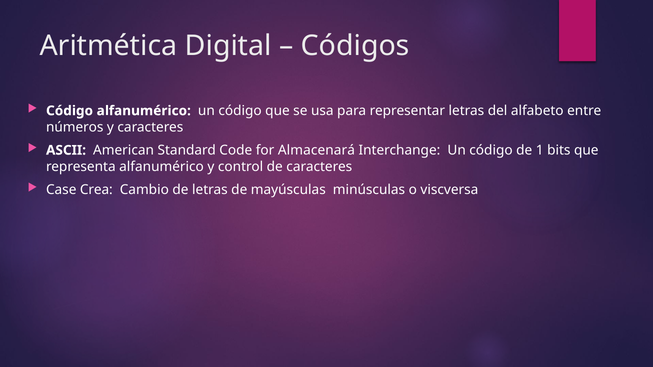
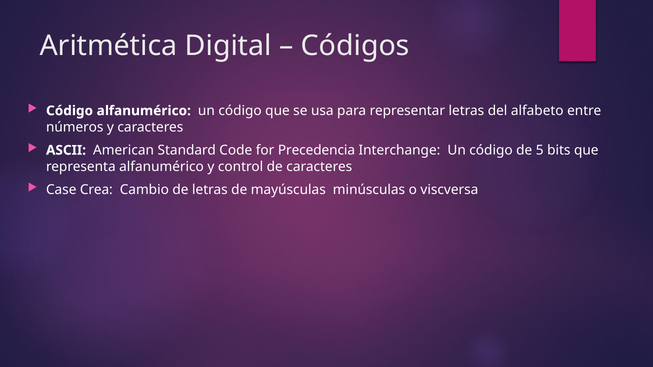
Almacenará: Almacenará -> Precedencia (317, 150)
1: 1 -> 5 (540, 150)
